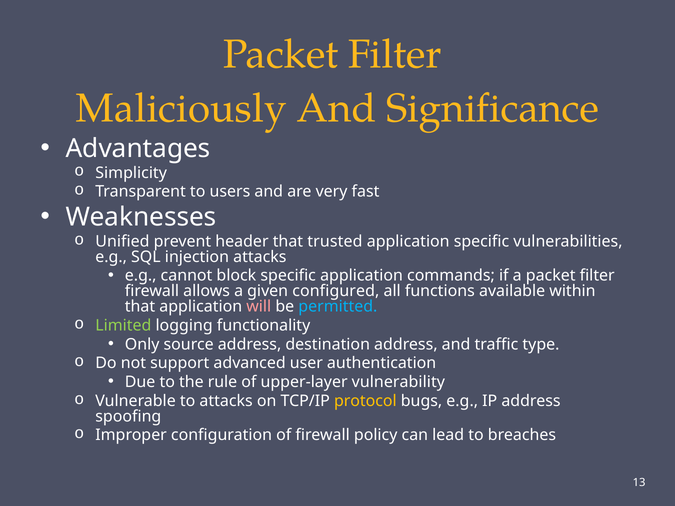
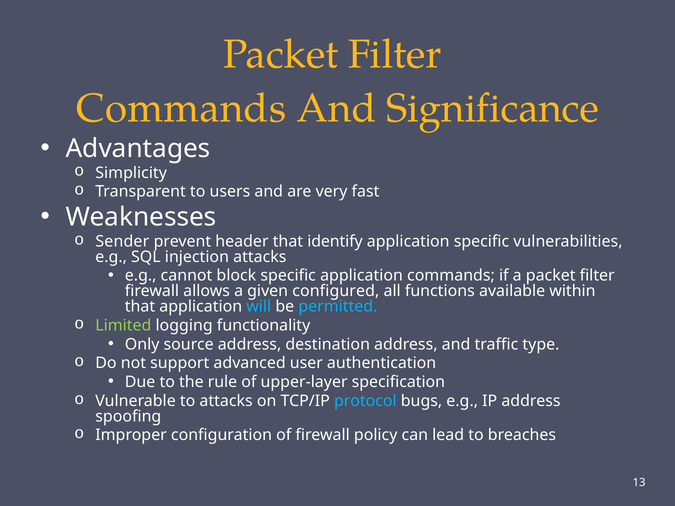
Maliciously: Maliciously -> Commands (181, 109)
Unified: Unified -> Sender (122, 242)
trusted: trusted -> identify (335, 242)
will colour: pink -> light blue (259, 307)
vulnerability: vulnerability -> specification (398, 382)
protocol colour: yellow -> light blue (365, 401)
